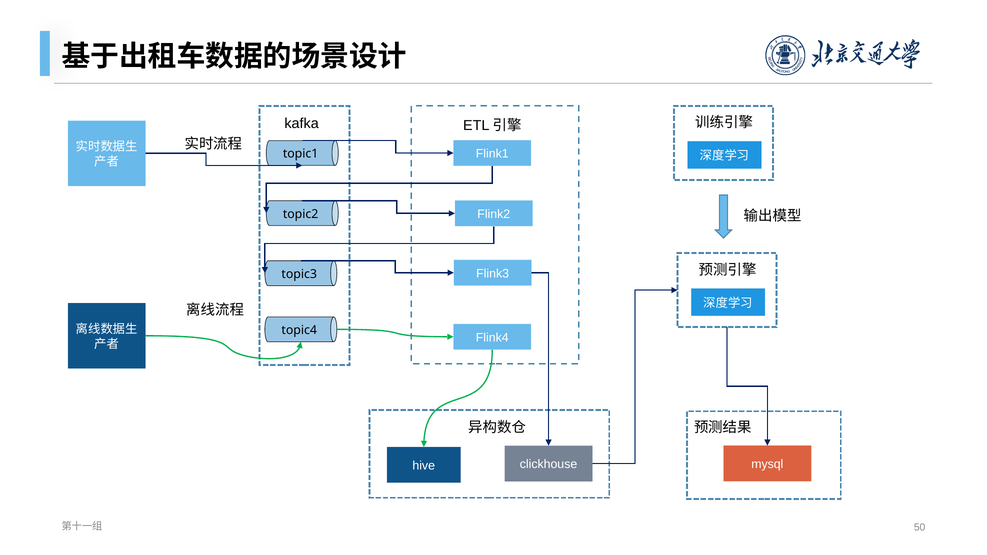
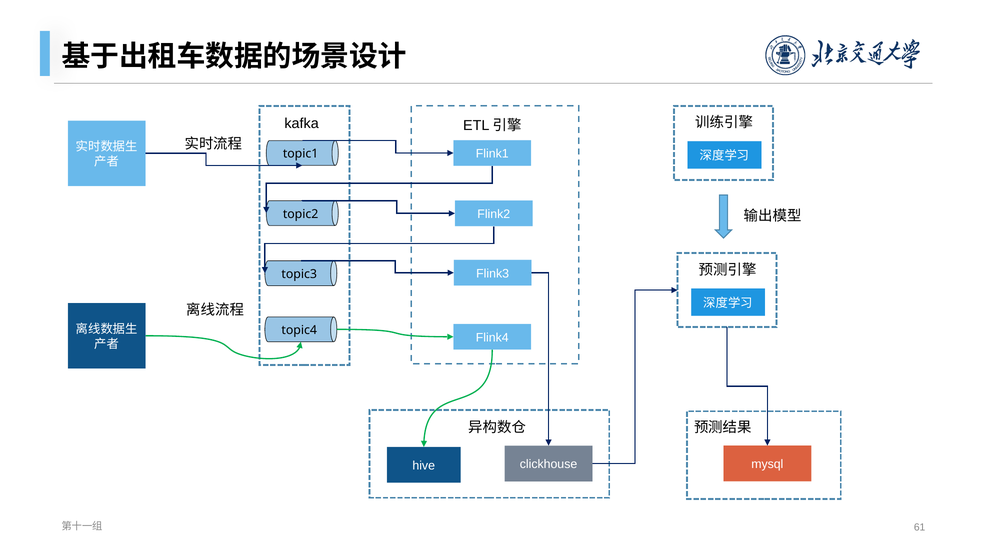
50: 50 -> 61 (920, 528)
